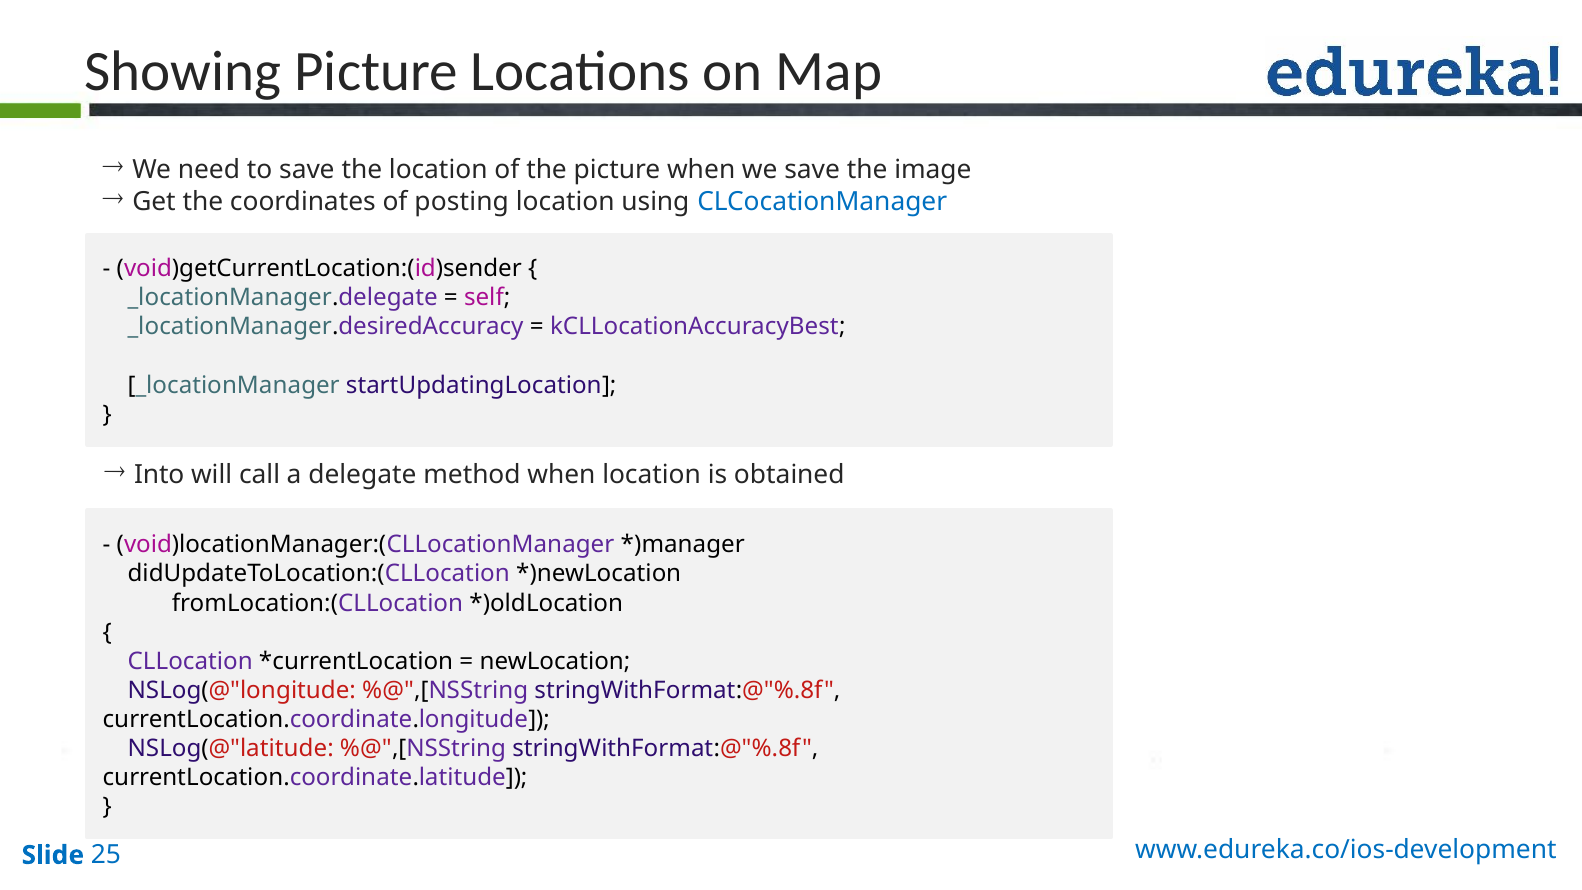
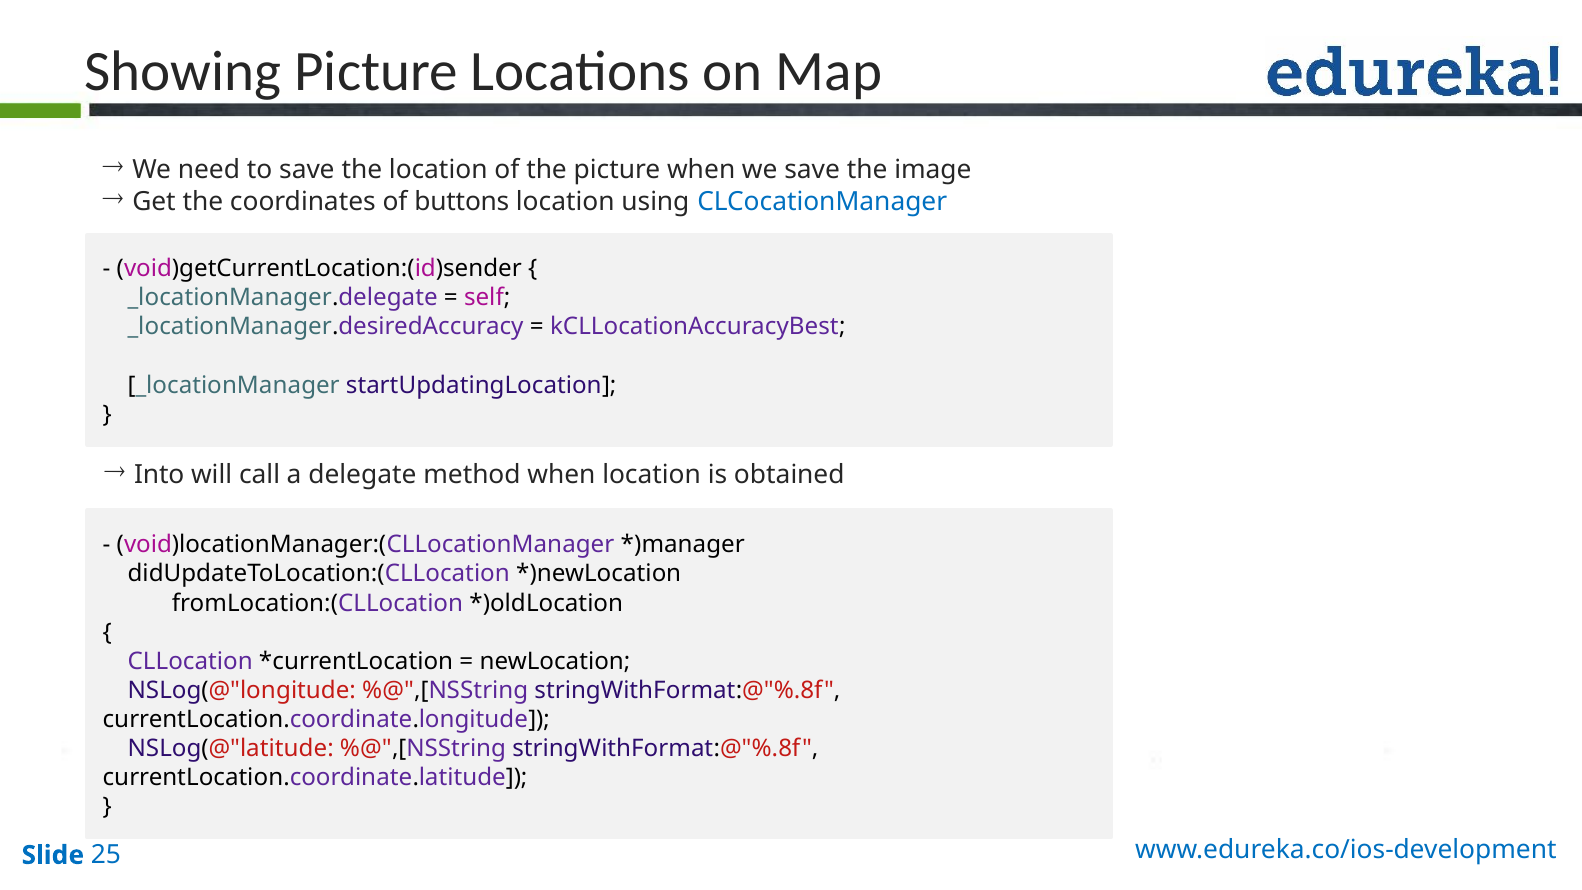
posting: posting -> buttons (462, 202)
